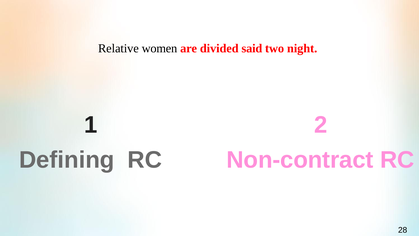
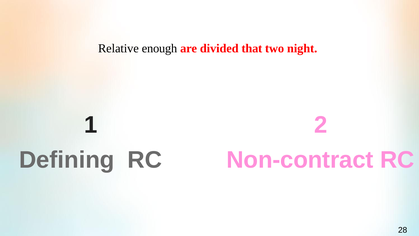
women: women -> enough (159, 48)
said: said -> that (252, 48)
